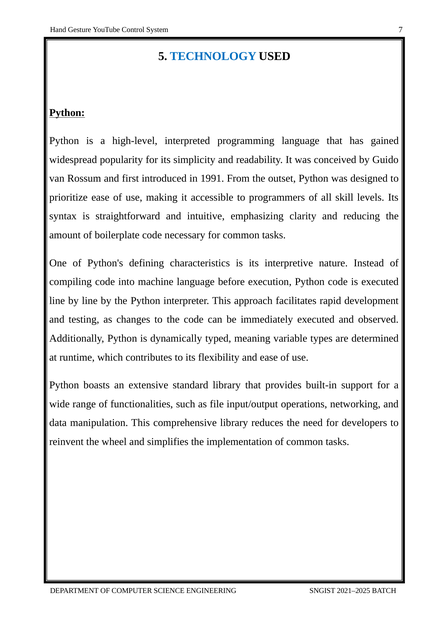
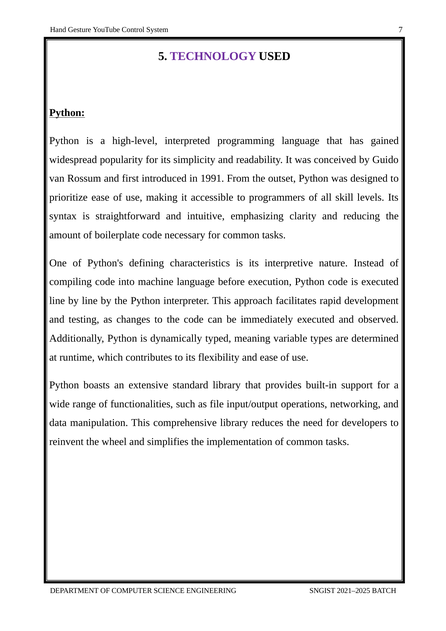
TECHNOLOGY colour: blue -> purple (213, 56)
